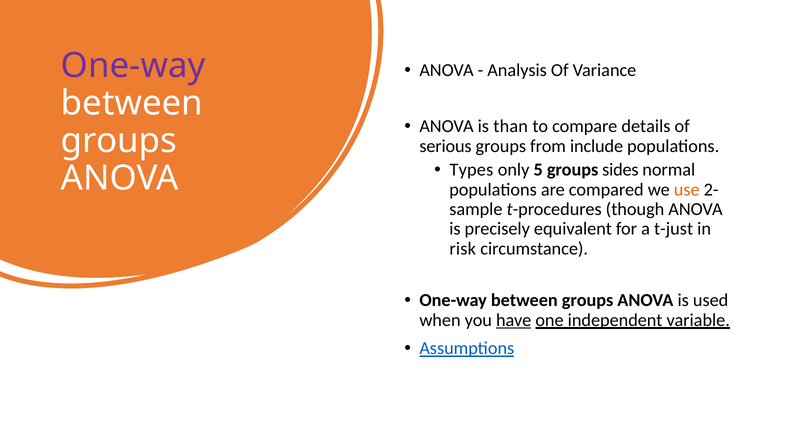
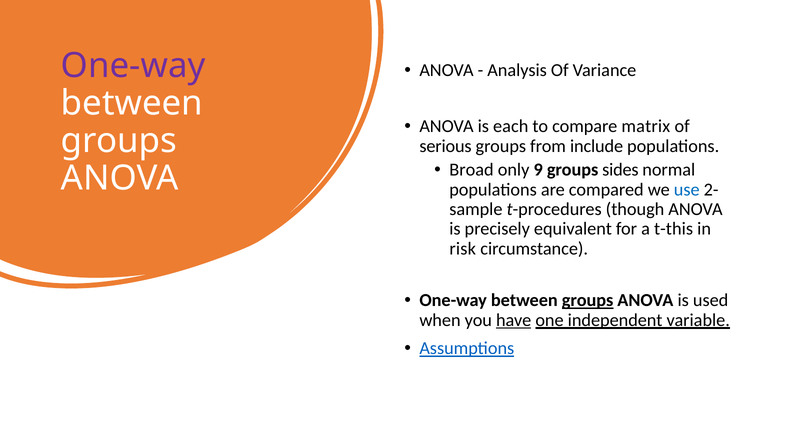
than: than -> each (511, 126)
details: details -> matrix (646, 126)
Types: Types -> Broad (471, 170)
5: 5 -> 9 (538, 170)
use colour: orange -> blue (687, 190)
t-just: t-just -> t-this (674, 229)
groups underline: none -> present (588, 301)
